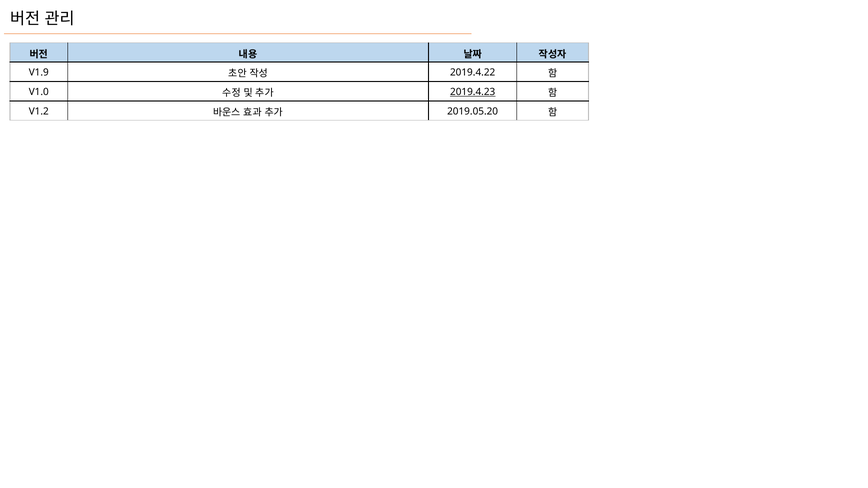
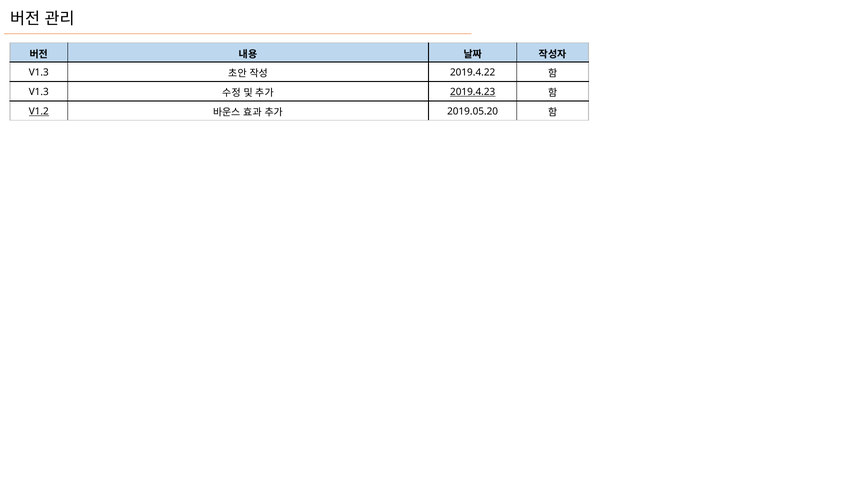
V1.9: V1.9 -> V1.3 (39, 73)
V1.0: V1.0 -> V1.3 (39, 92)
V1.2 underline: none -> present (39, 112)
